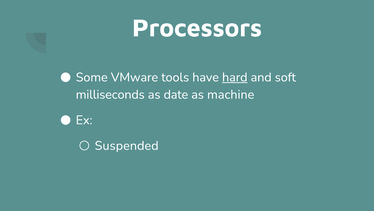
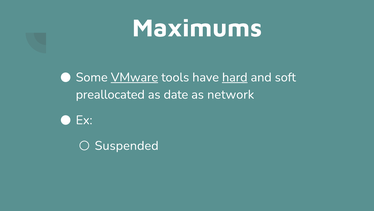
Processors: Processors -> Maximums (197, 28)
VMware underline: none -> present (134, 77)
milliseconds: milliseconds -> preallocated (110, 94)
machine: machine -> network (231, 94)
